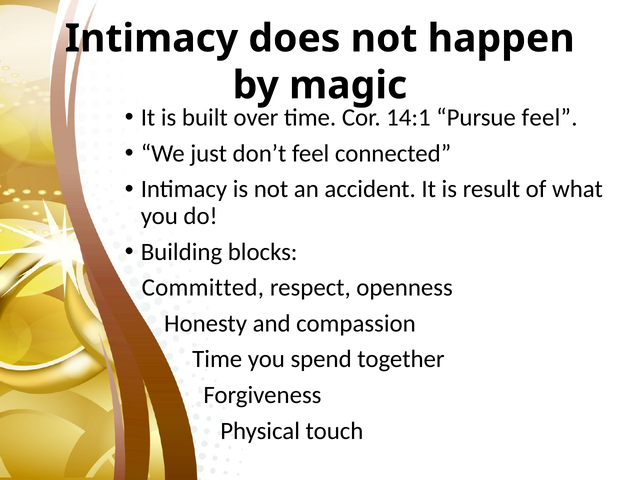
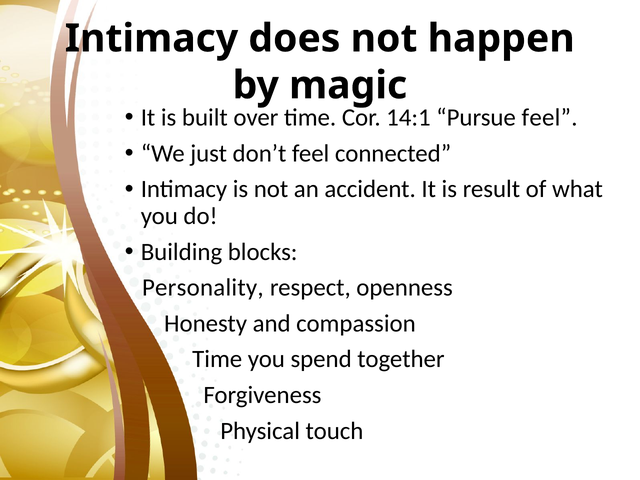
Committed: Committed -> Personality (203, 288)
